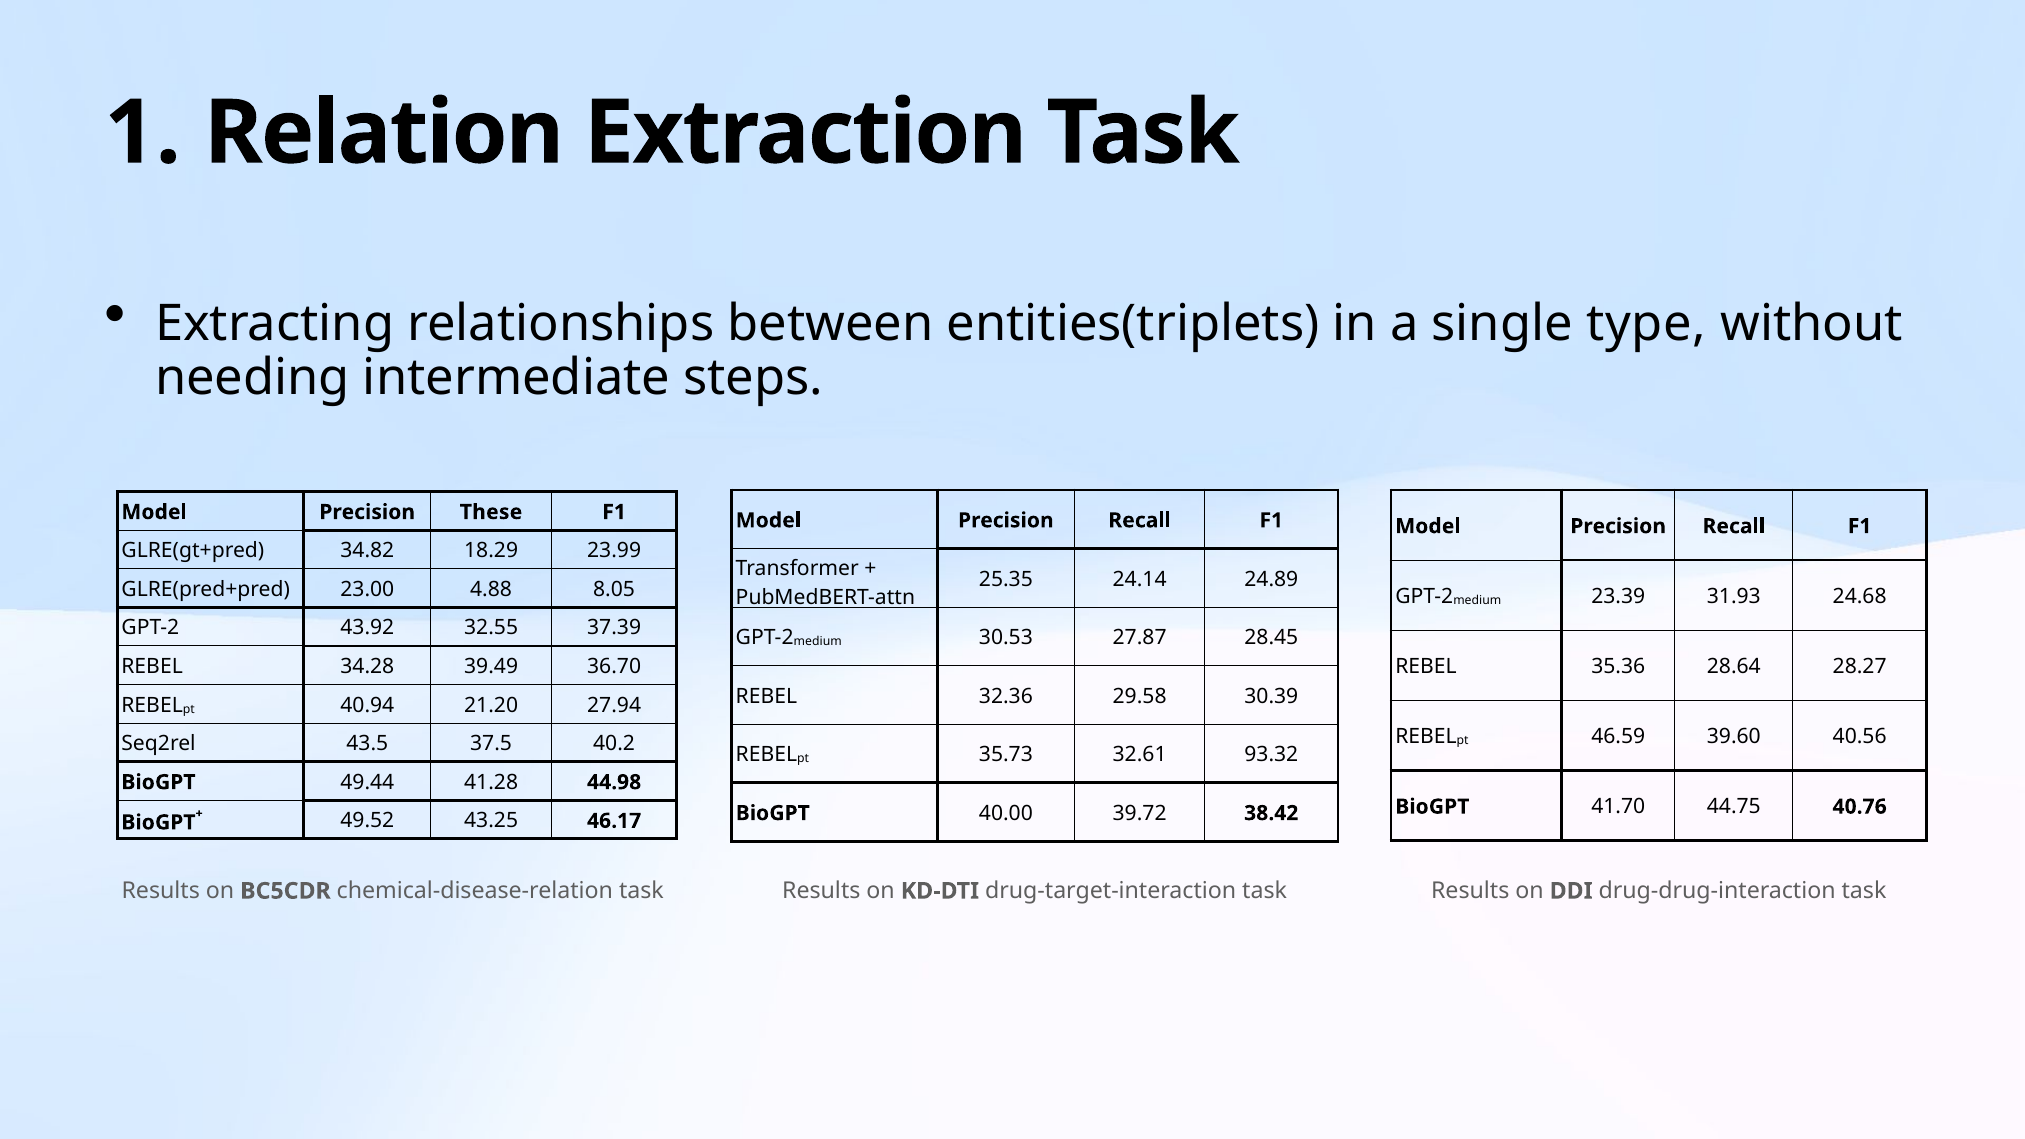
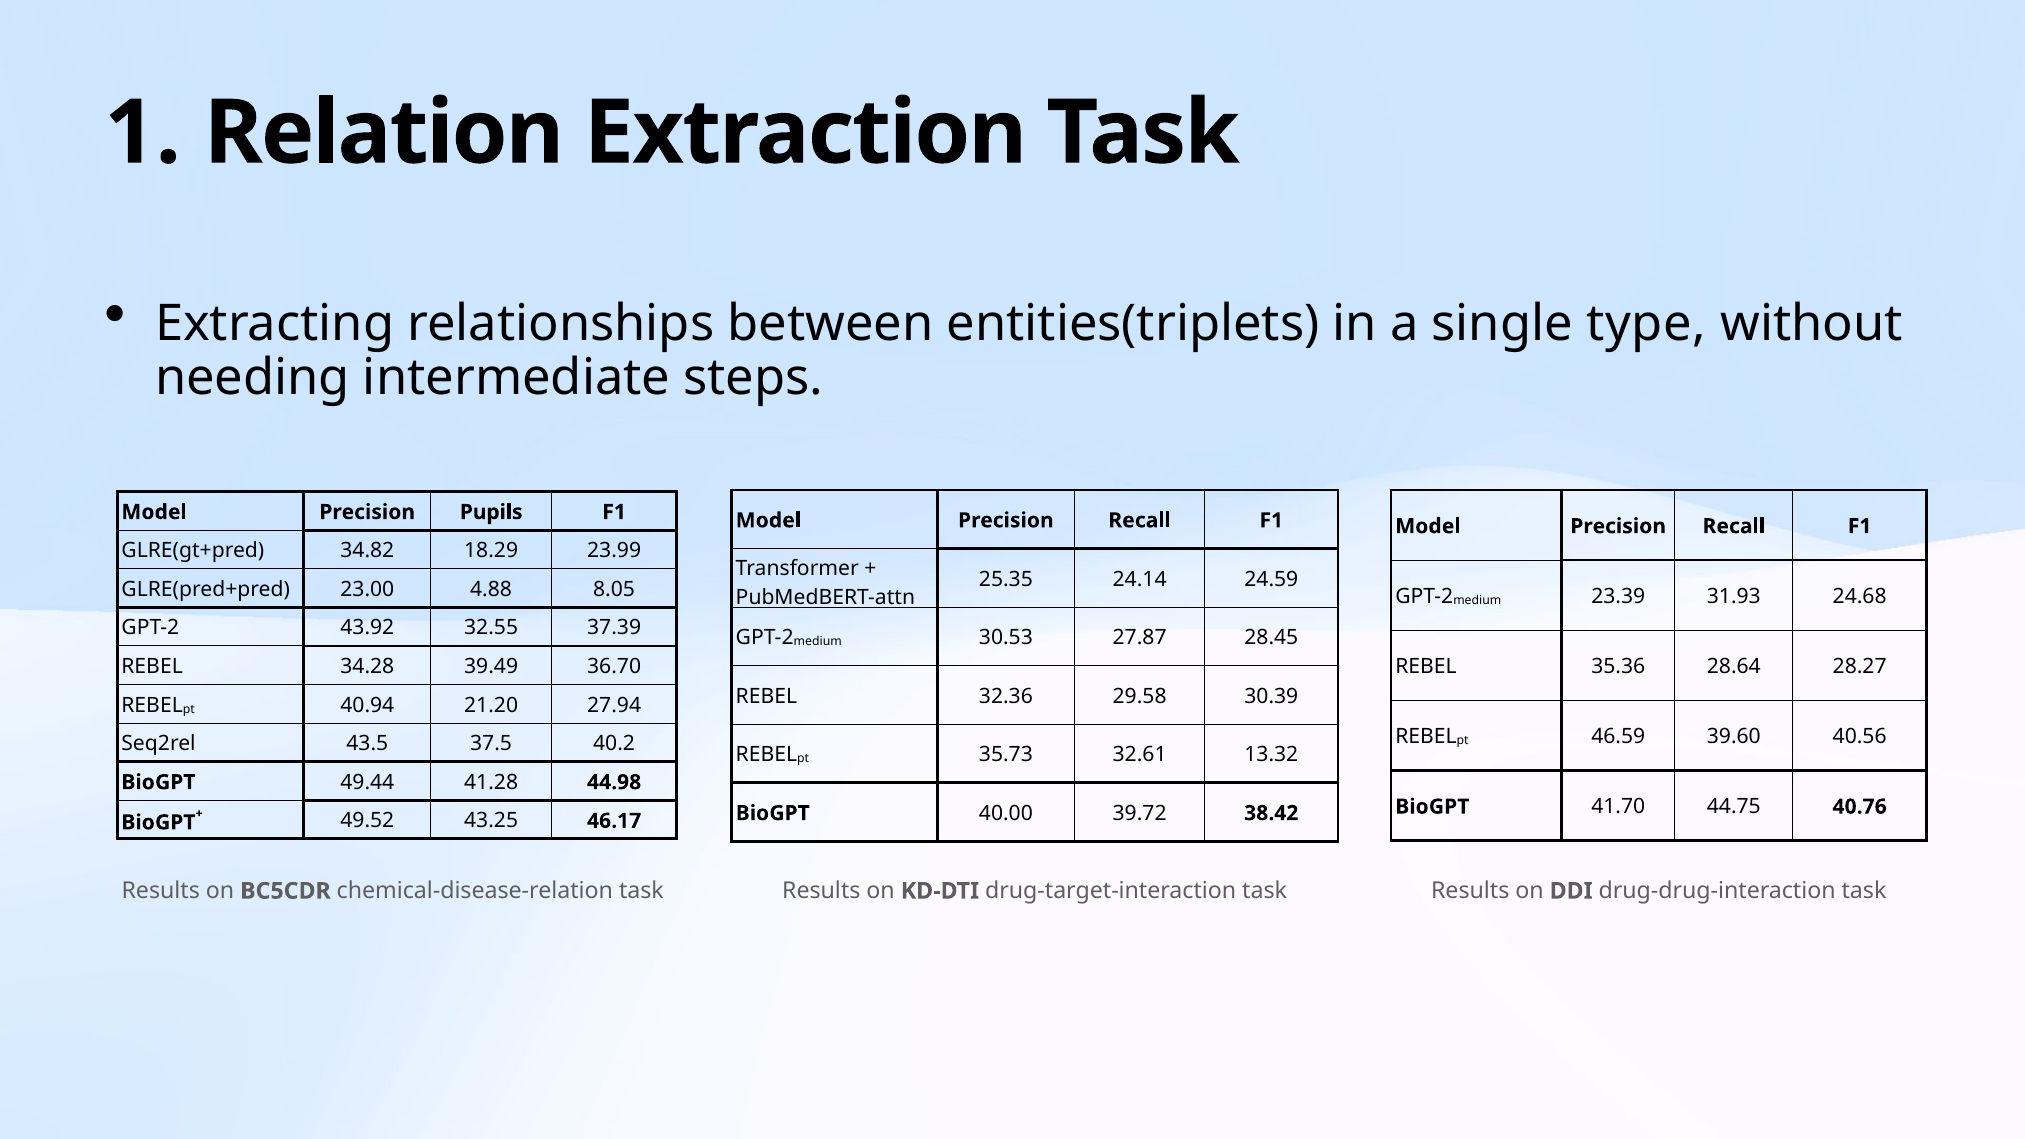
These: These -> Pupils (491, 512)
24.89: 24.89 -> 24.59 (1271, 579)
93.32: 93.32 -> 13.32 (1271, 755)
